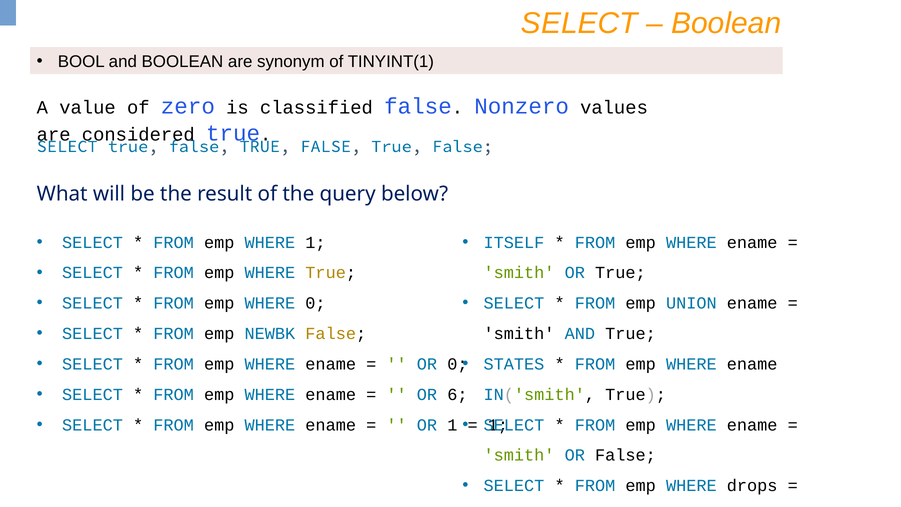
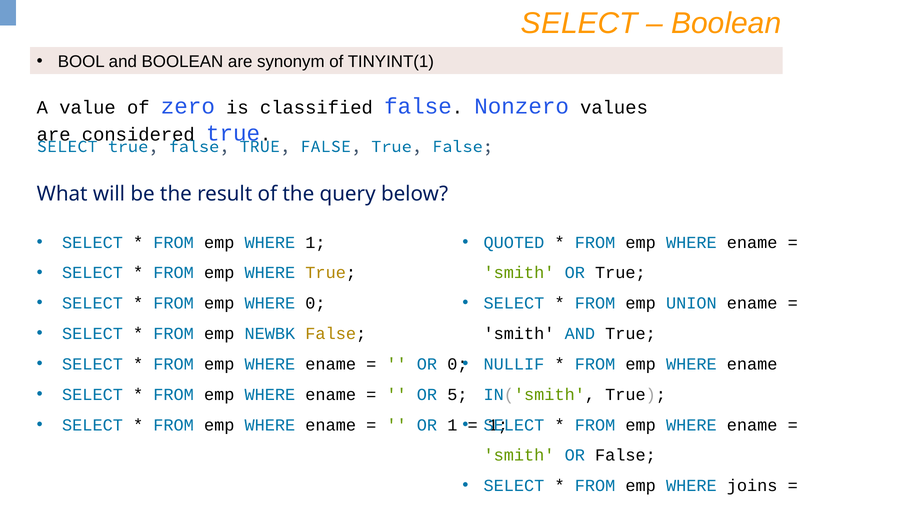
ITSELF: ITSELF -> QUOTED (514, 242)
STATES: STATES -> NULLIF (514, 364)
6: 6 -> 5 (457, 394)
drops: drops -> joins (752, 486)
